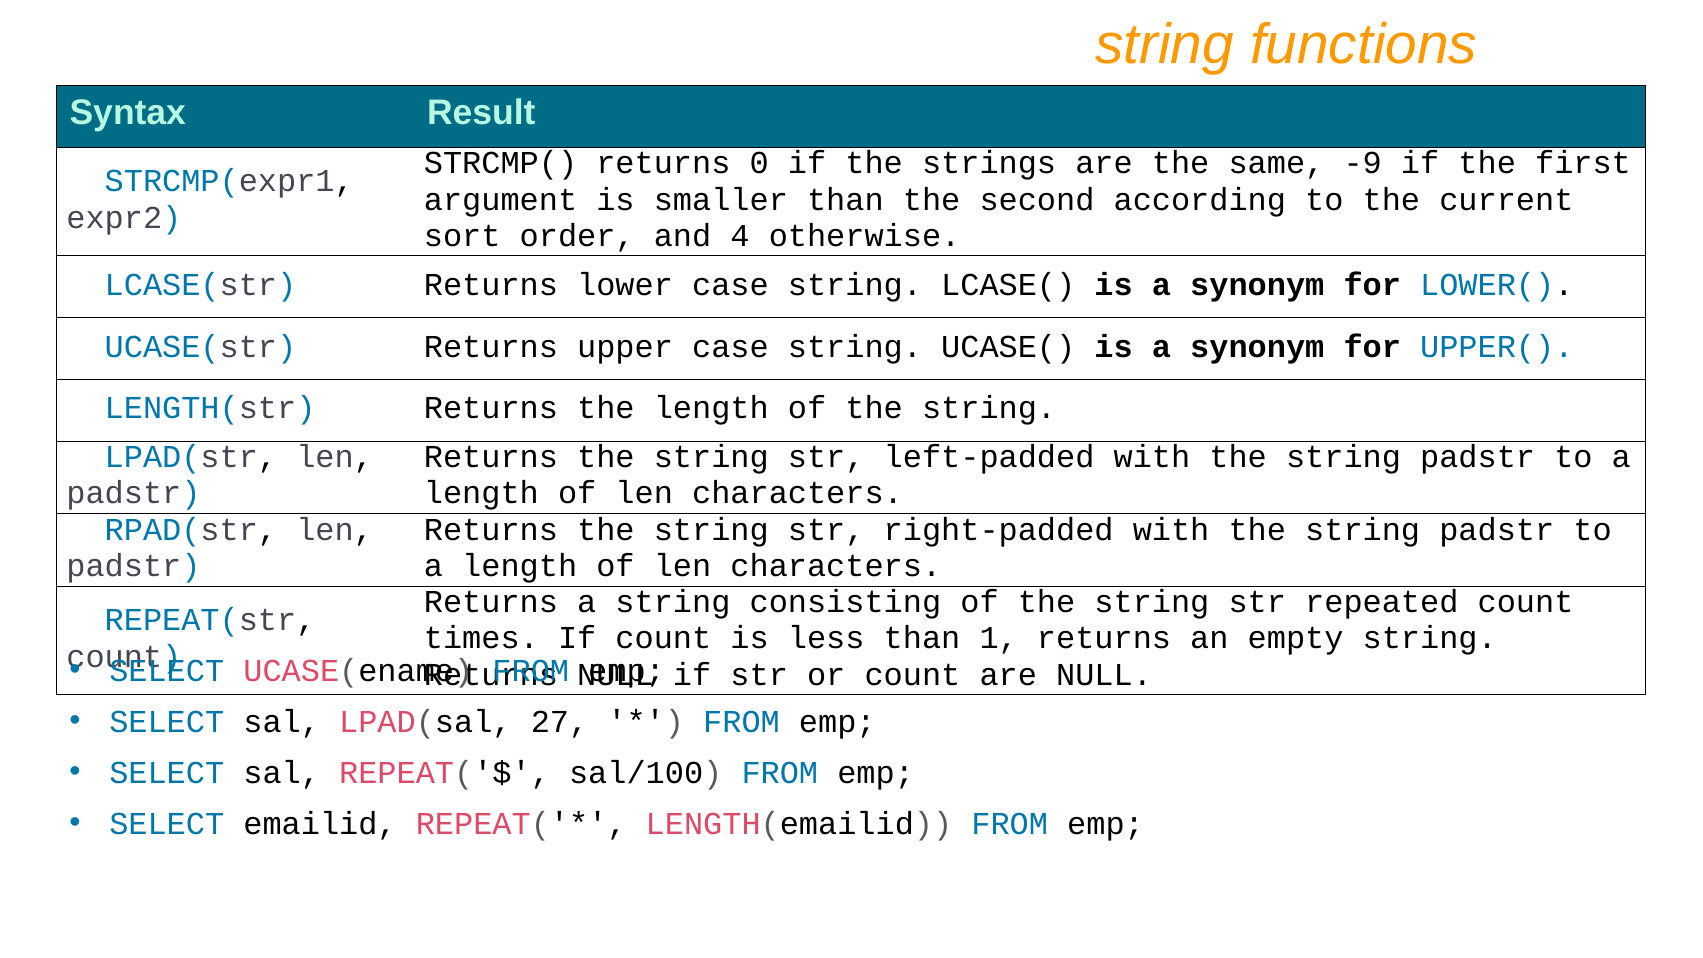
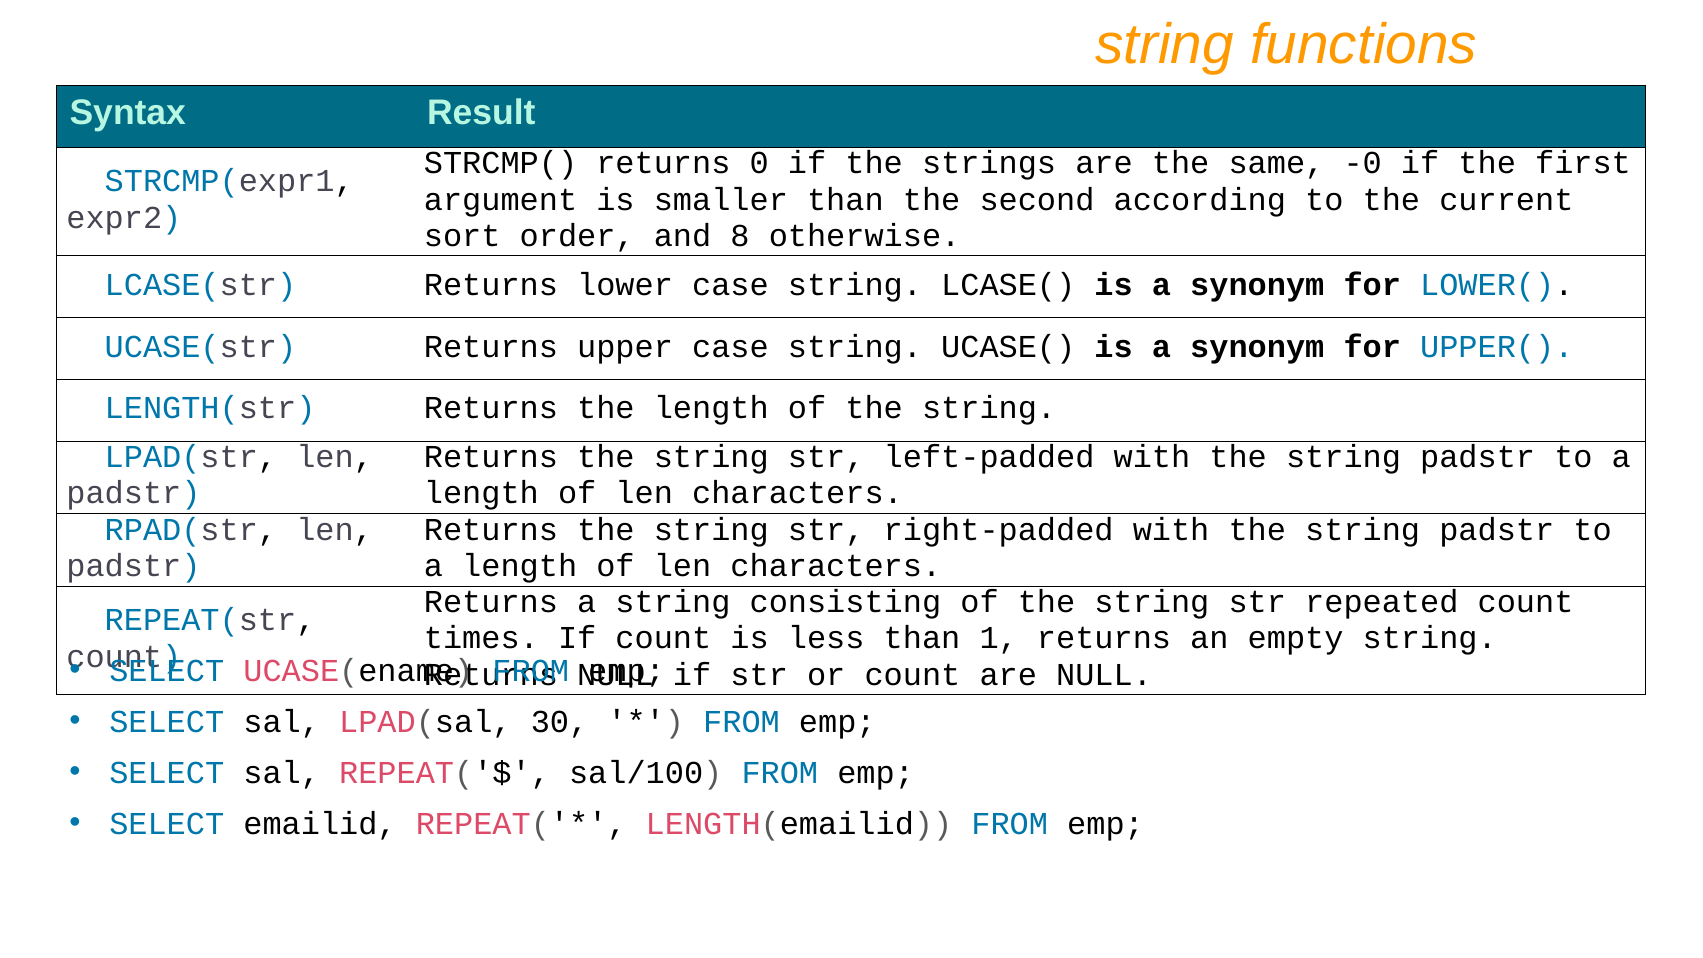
-9: -9 -> -0 (1363, 163)
4: 4 -> 8 (740, 236)
27: 27 -> 30 (559, 722)
